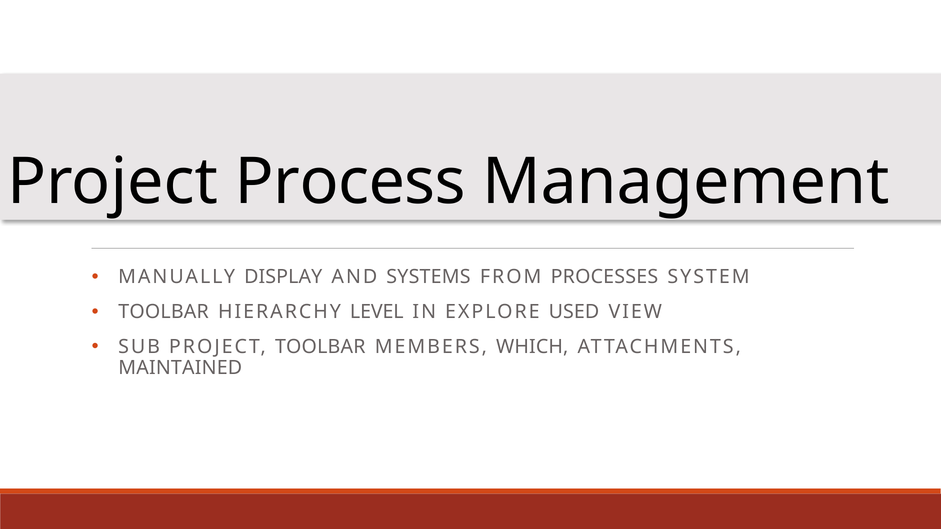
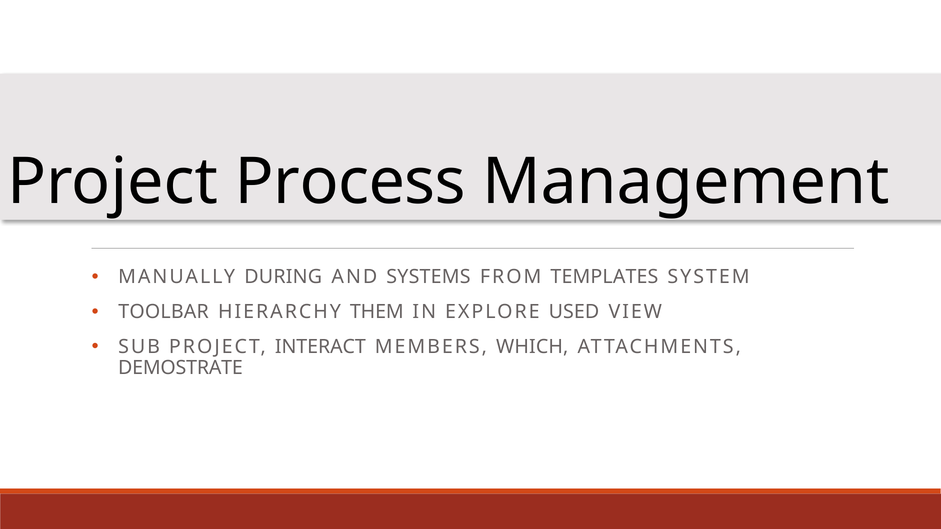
DISPLAY: DISPLAY -> DURING (283, 277)
PROCESSES: PROCESSES -> TEMPLATES (604, 277)
LEVEL: LEVEL -> THEM (377, 312)
PROJECT TOOLBAR: TOOLBAR -> INTERACT (320, 347)
MAINTAINED: MAINTAINED -> DEMOSTRATE (180, 368)
